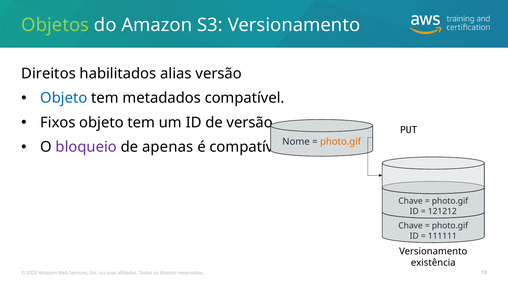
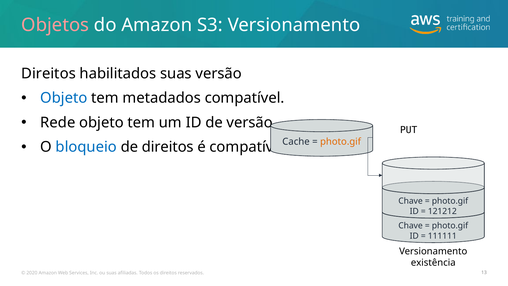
Objetos colour: light green -> pink (55, 25)
habilitados alias: alias -> suas (176, 73)
Fixos: Fixos -> Rede (58, 122)
Nome: Nome -> Cache (296, 141)
bloqueio colour: purple -> blue (86, 147)
de apenas: apenas -> direitos (168, 147)
